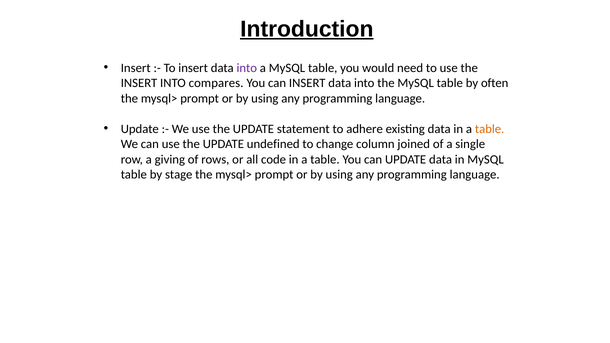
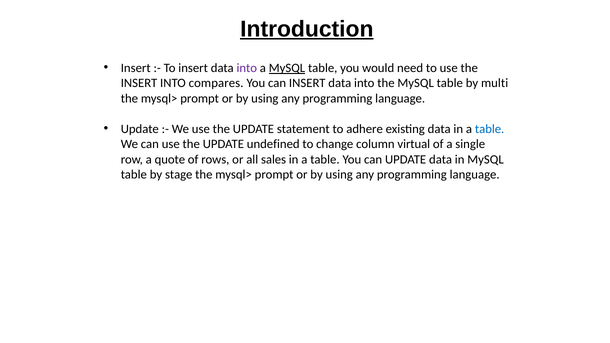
MySQL underline: none -> present (287, 68)
often: often -> multi (495, 83)
table colour: orange -> blue (490, 129)
joined: joined -> virtual (414, 144)
giving: giving -> quote (170, 159)
code: code -> sales (274, 159)
